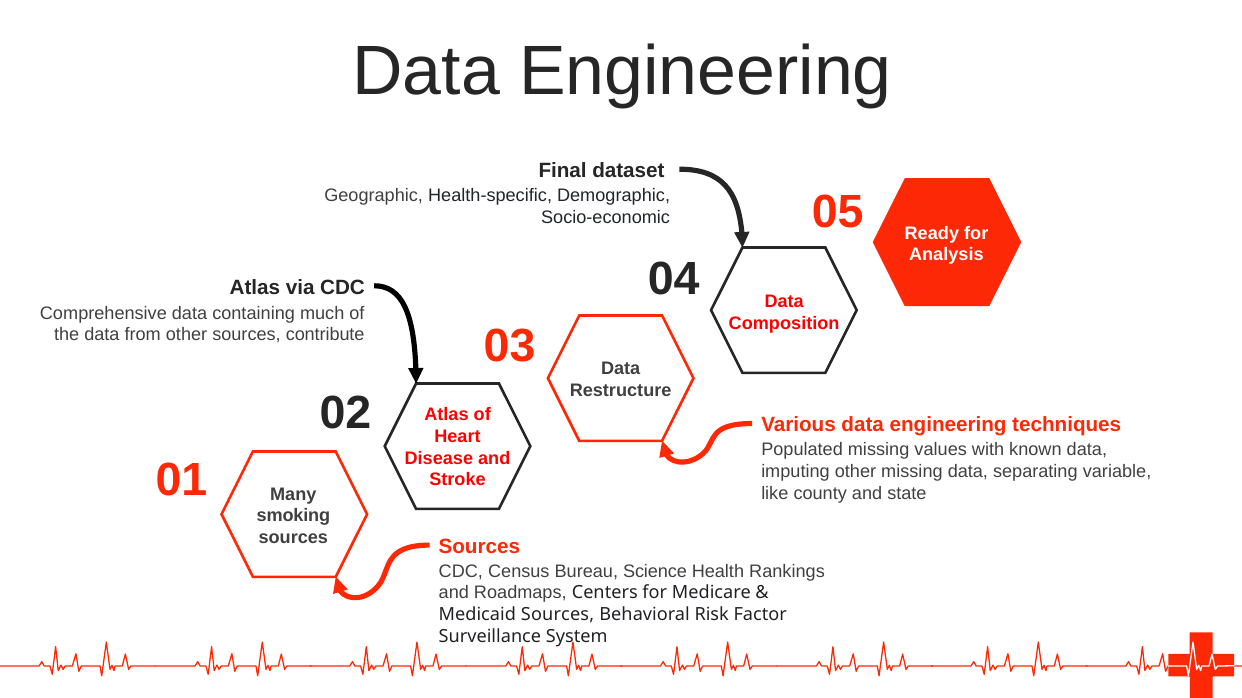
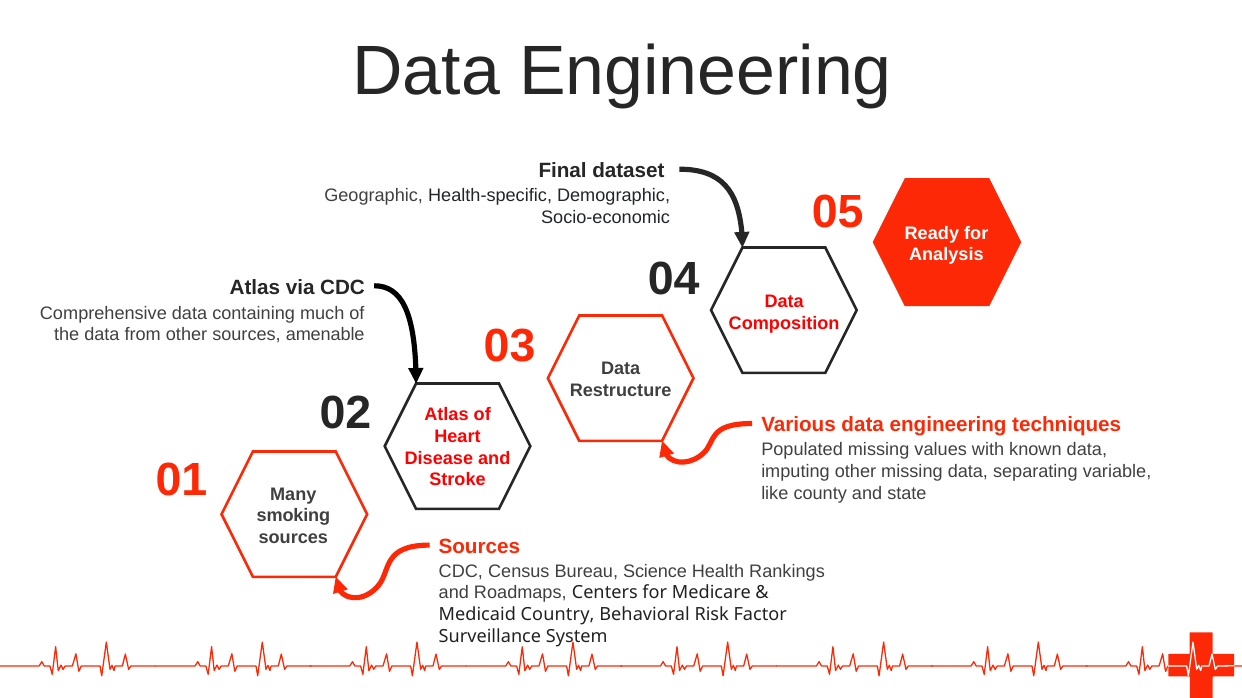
contribute: contribute -> amenable (325, 335)
Medicaid Sources: Sources -> Country (558, 615)
